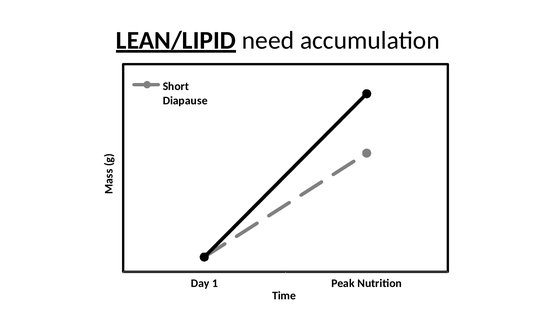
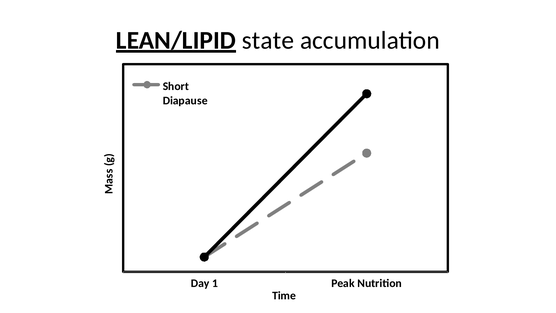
need: need -> state (268, 40)
